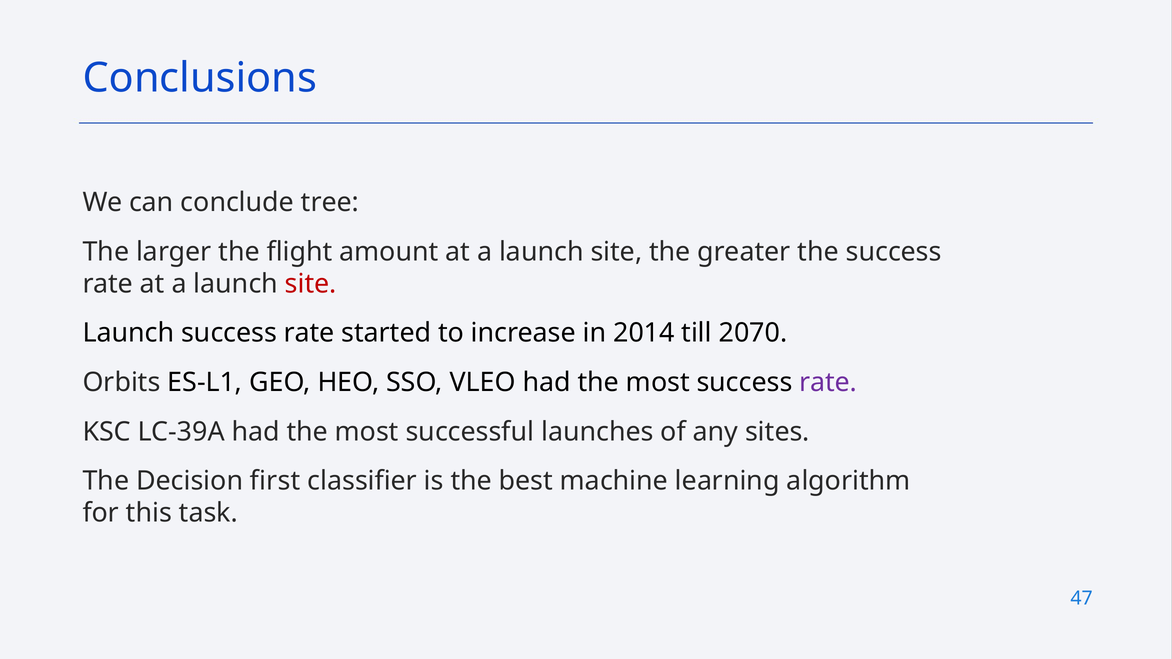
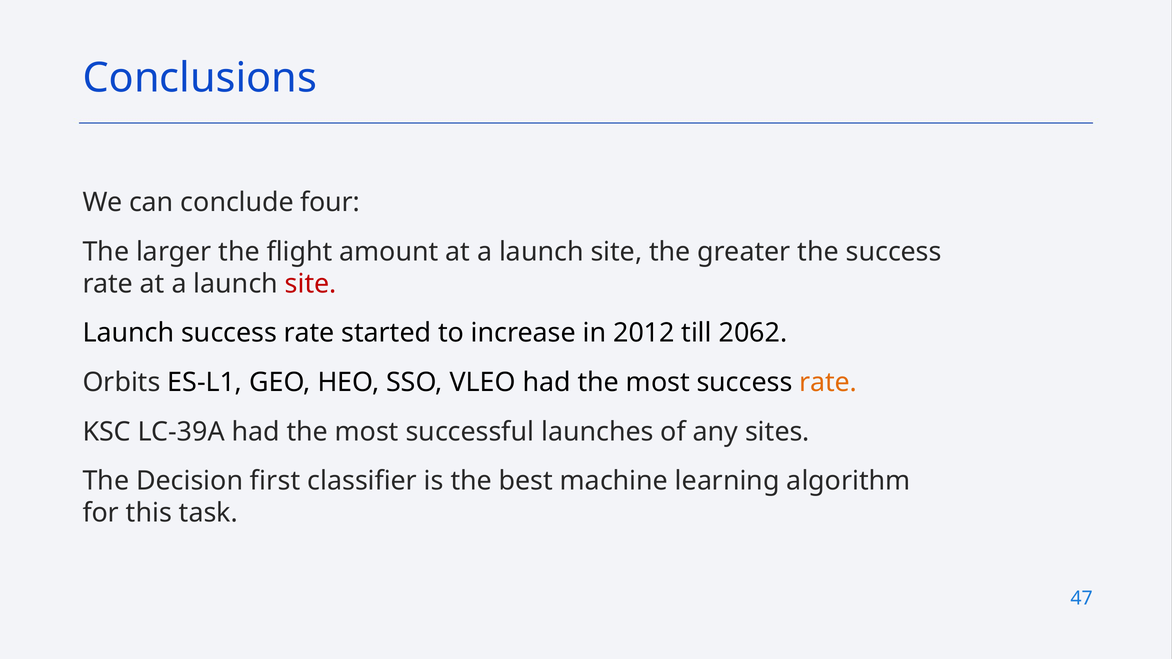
tree: tree -> four (330, 203)
2014: 2014 -> 2012 (644, 333)
2070: 2070 -> 2062 (753, 333)
rate colour: purple -> orange (828, 383)
